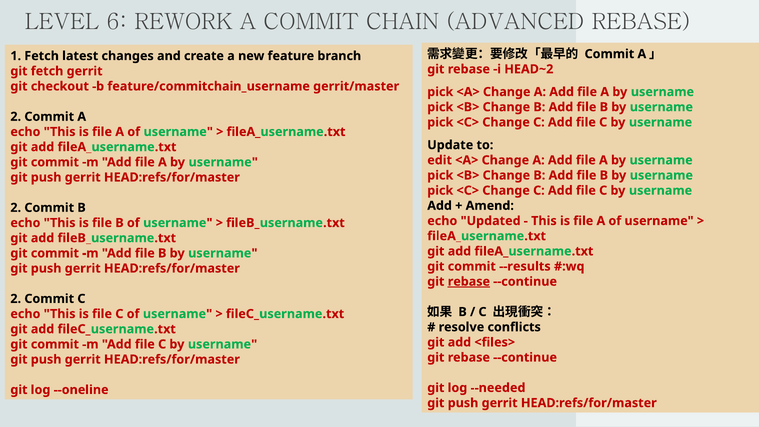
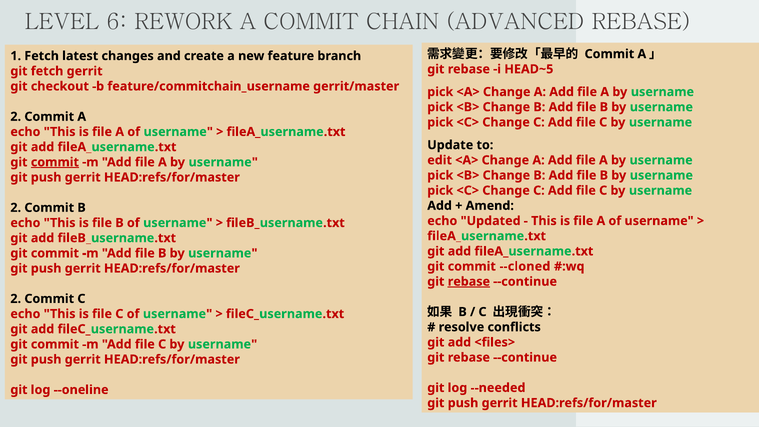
HEAD~2: HEAD~2 -> HEAD~5 (529, 69)
commit underline: none -> present (55, 162)
--results: --results -> --cloned (525, 266)
